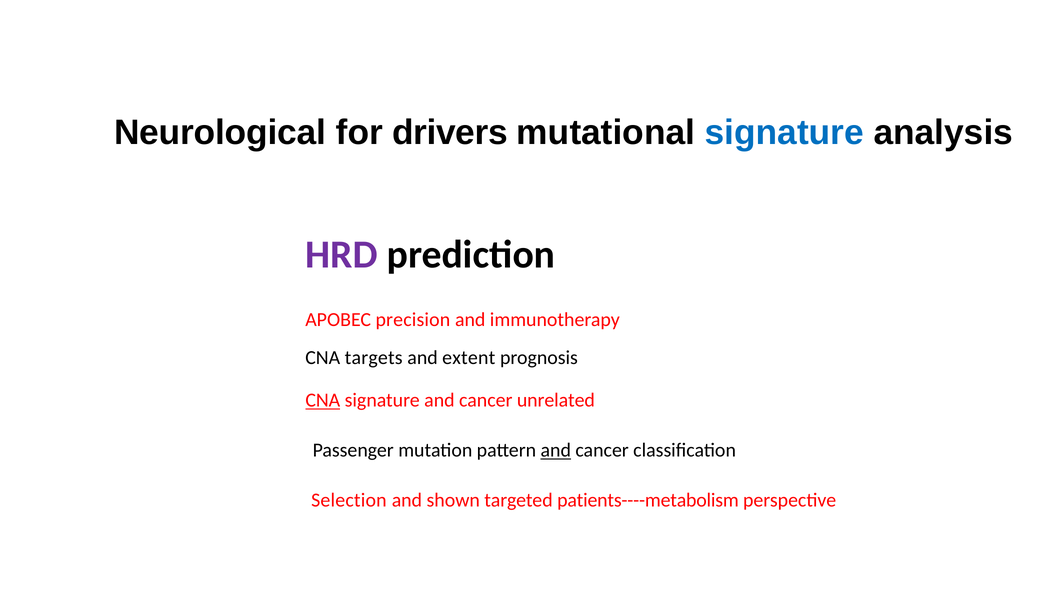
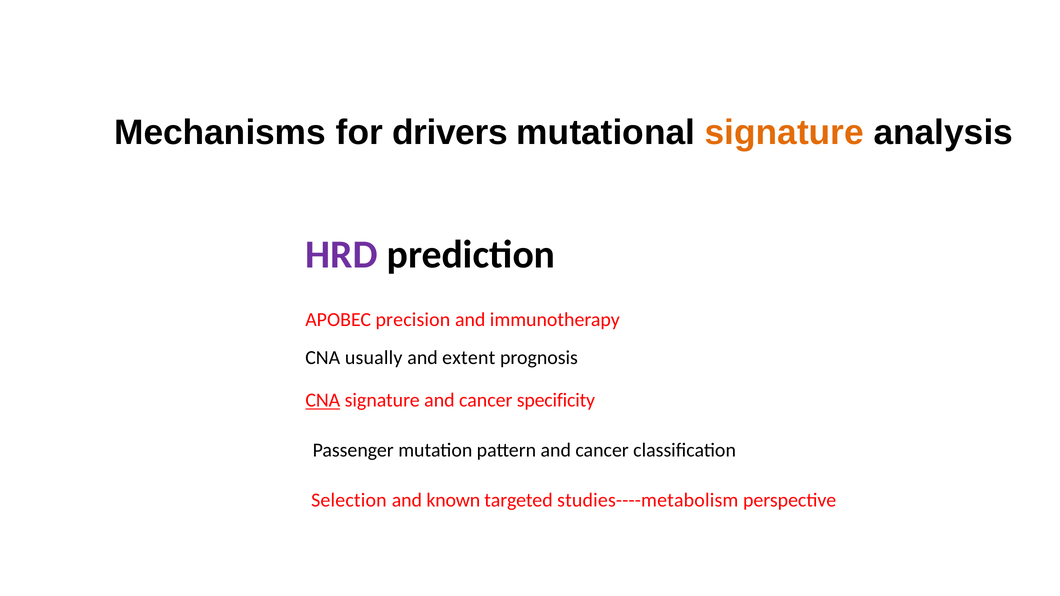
Neurological: Neurological -> Mechanisms (220, 133)
signature colour: blue -> orange (784, 133)
targets: targets -> usually (374, 358)
unrelated: unrelated -> specificity (556, 401)
and underline: present -> none (556, 451)
shown: shown -> known (453, 501)
patients----metabolism: patients----metabolism -> studies----metabolism (648, 501)
